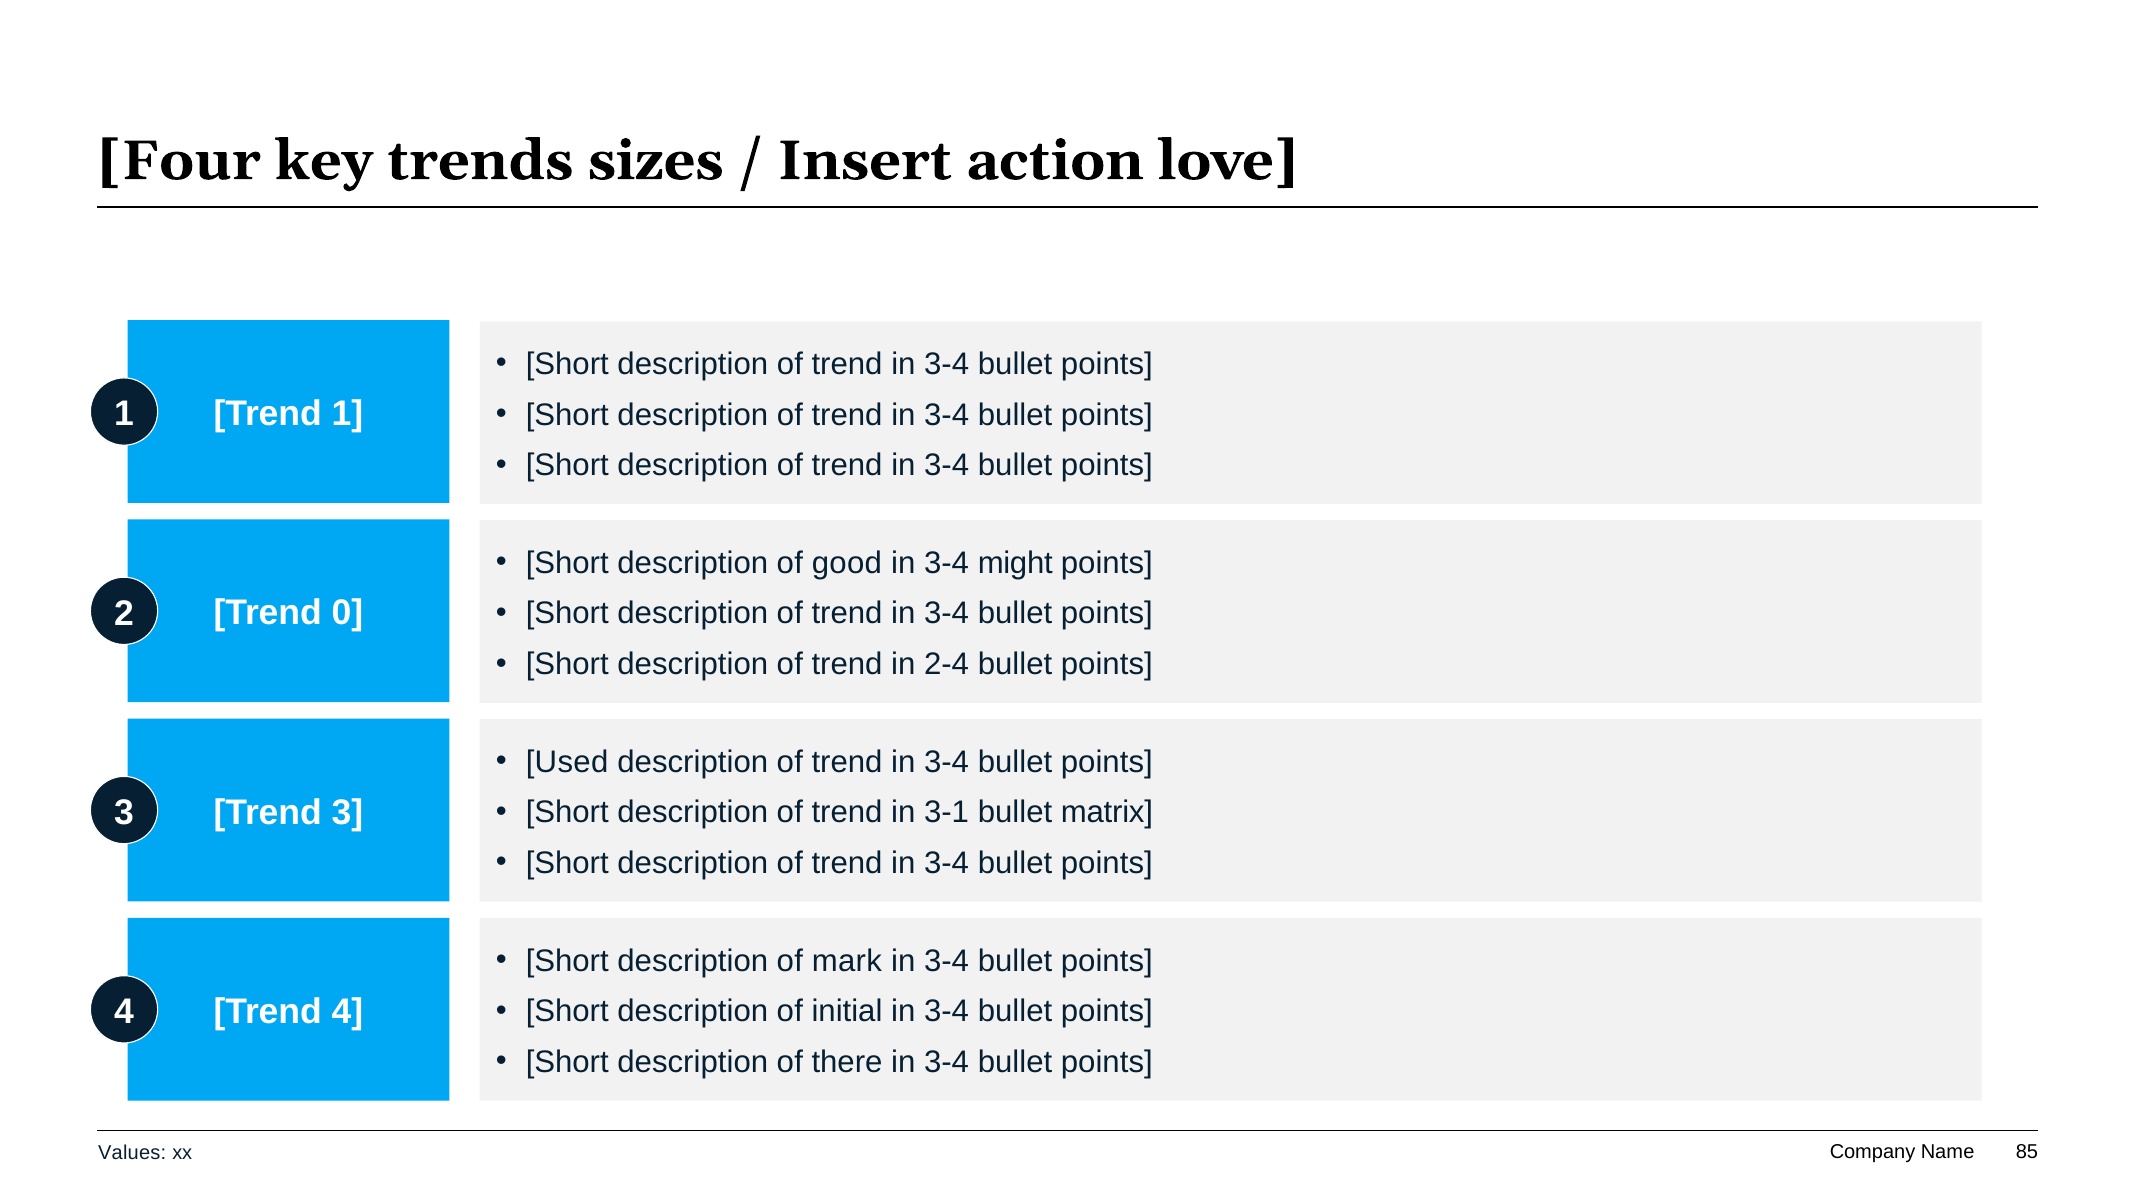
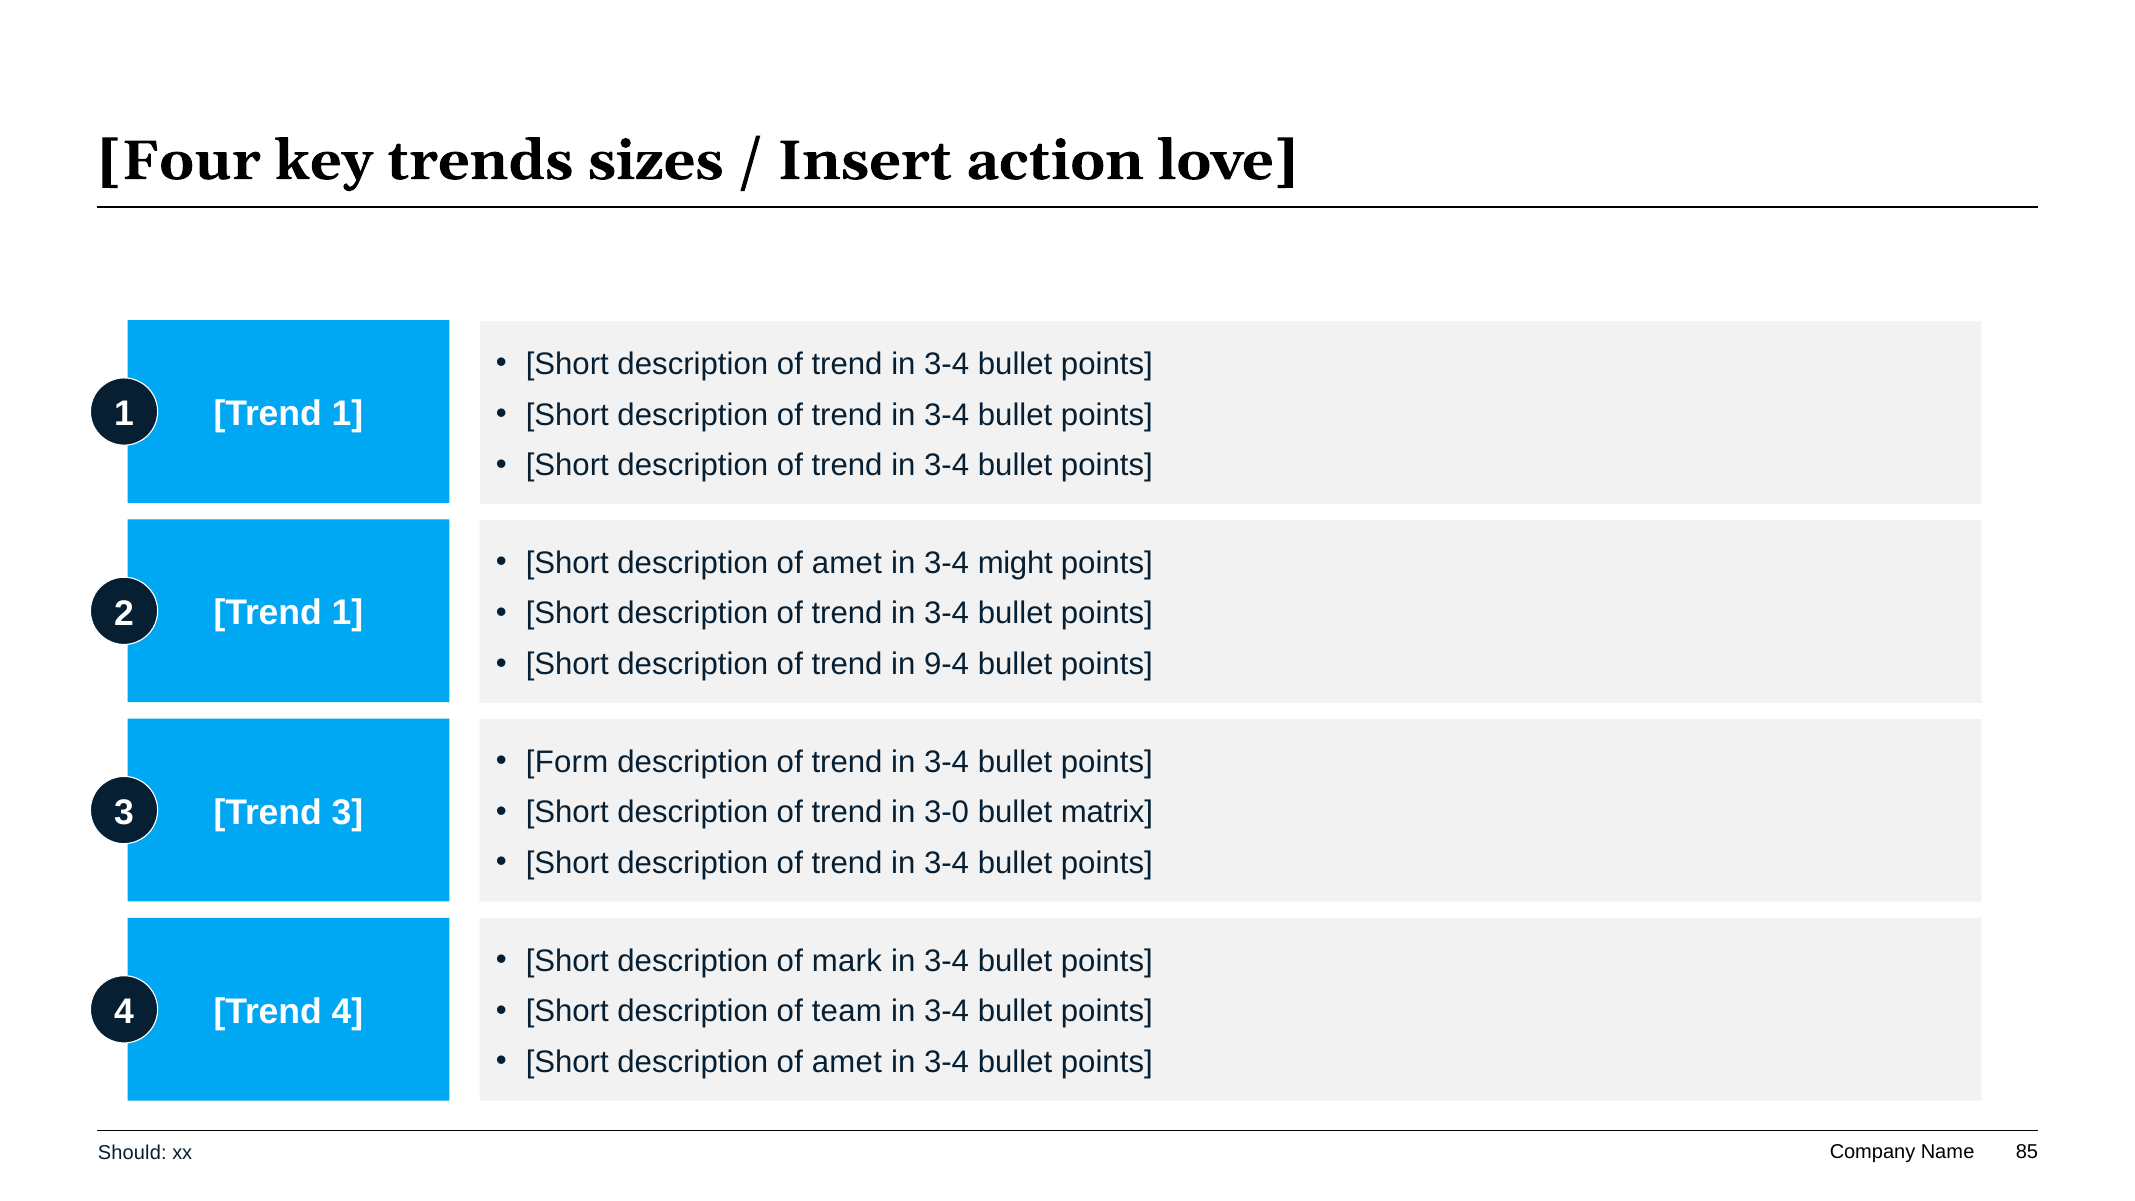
good: good -> amet (847, 563)
0: 0 -> 1 (347, 613)
2-4: 2-4 -> 9-4 (947, 664)
Used: Used -> Form (567, 762)
3-1: 3-1 -> 3-0 (947, 812)
initial: initial -> team (847, 1011)
there: there -> amet (847, 1062)
Values: Values -> Should (132, 1152)
